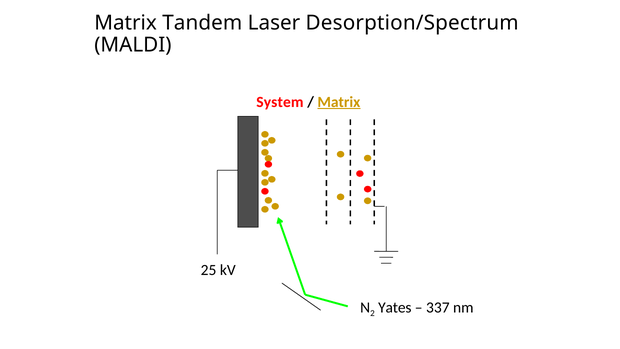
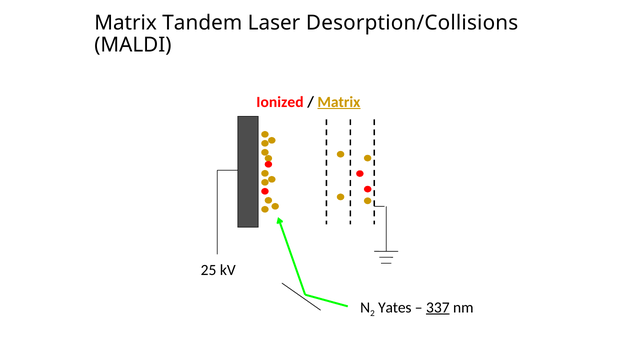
Desorption/Spectrum: Desorption/Spectrum -> Desorption/Collisions (412, 23)
System: System -> Ionized (280, 102)
337 underline: none -> present (438, 307)
